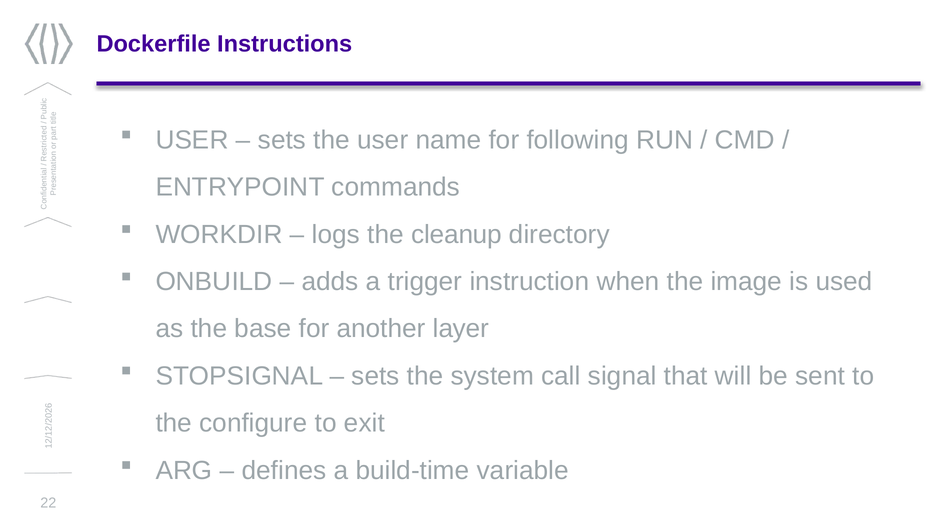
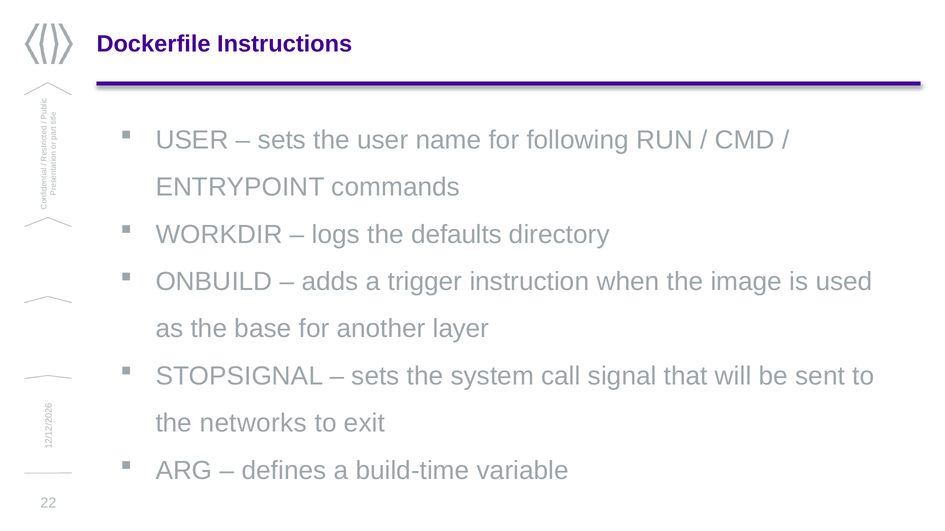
cleanup: cleanup -> defaults (457, 235)
configure: configure -> networks (253, 424)
